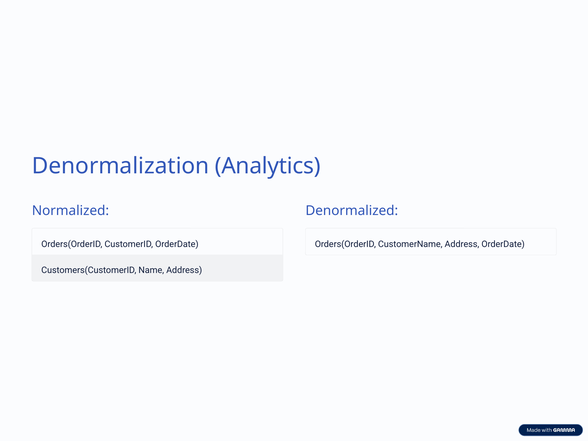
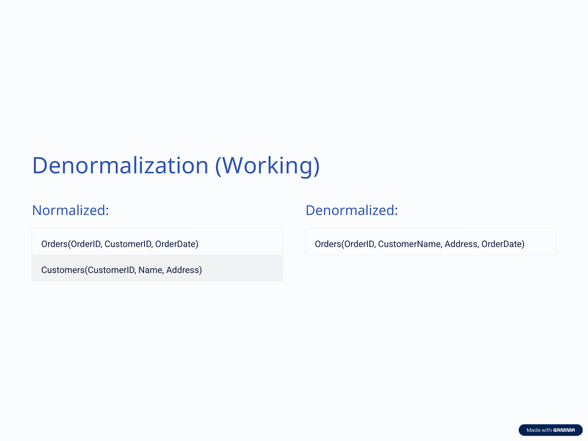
Analytics: Analytics -> Working (268, 166)
